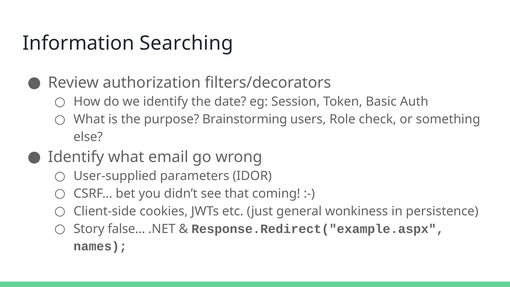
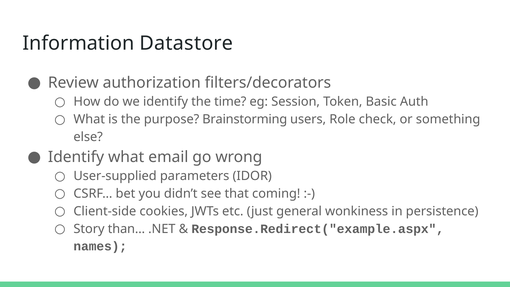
Searching: Searching -> Datastore (186, 43)
date: date -> time (230, 102)
false…: false… -> than… (126, 229)
